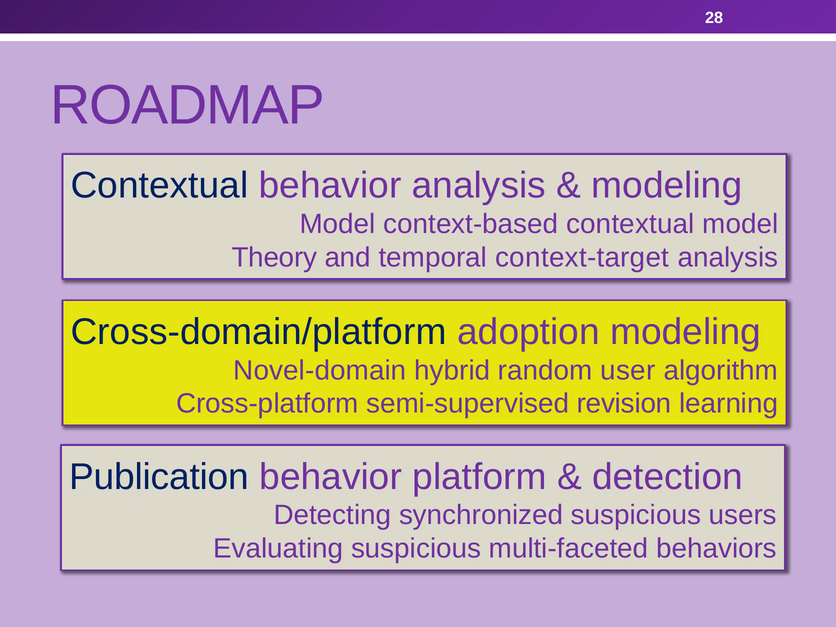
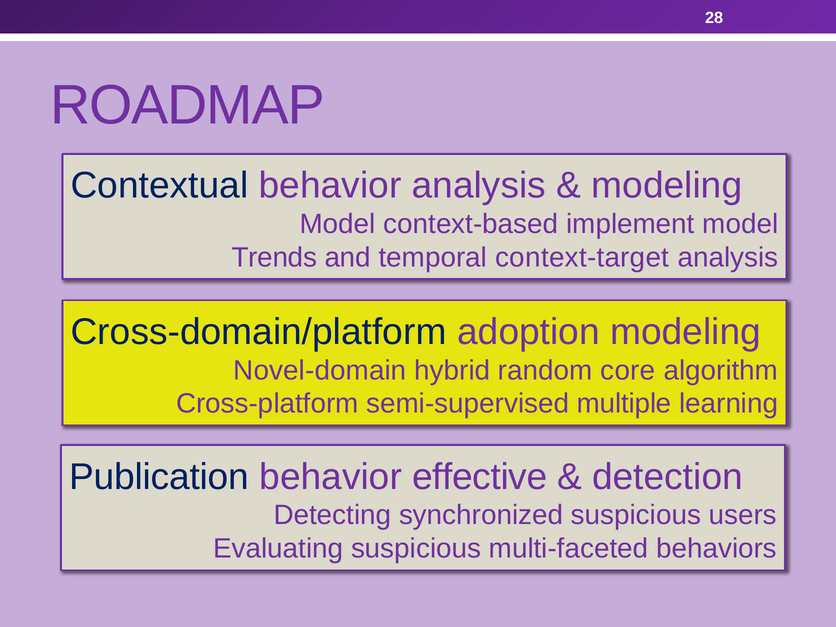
context-based contextual: contextual -> implement (630, 224)
Theory: Theory -> Trends (274, 257)
user: user -> core (628, 370)
revision: revision -> multiple (624, 404)
platform: platform -> effective (480, 477)
